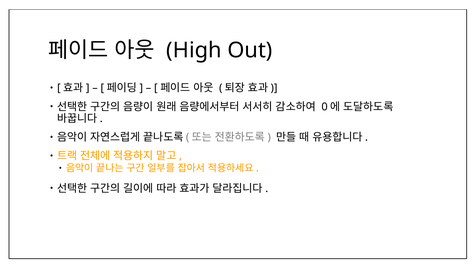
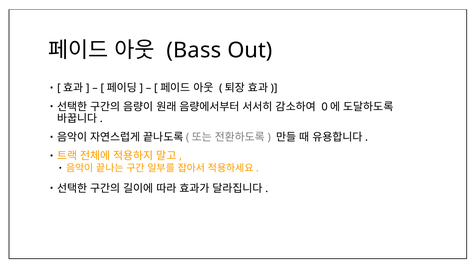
High: High -> Bass (194, 50)
